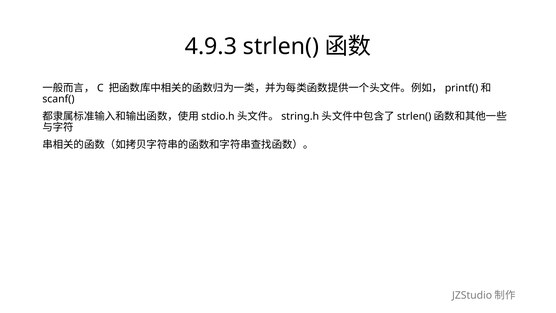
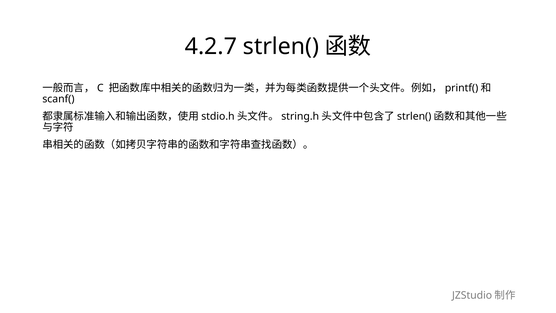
4.9.3: 4.9.3 -> 4.2.7 (211, 46)
